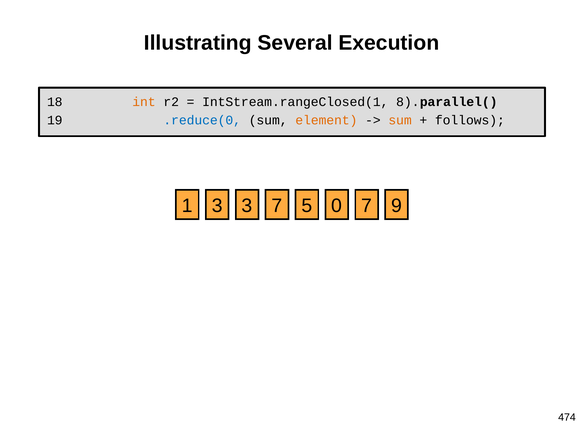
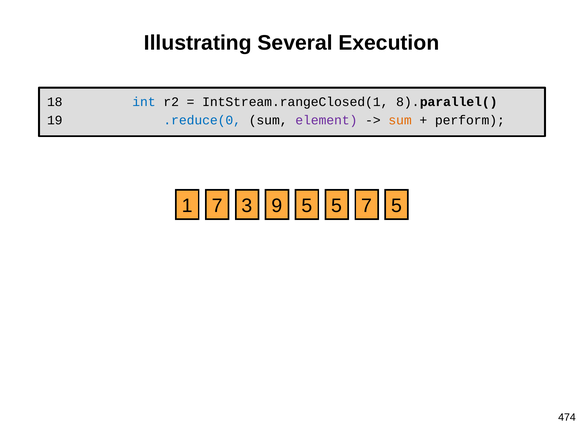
int colour: orange -> blue (144, 102)
element colour: orange -> purple (326, 120)
follows: follows -> perform (470, 120)
1 3: 3 -> 7 (217, 206)
3 7: 7 -> 9 (277, 206)
5 0: 0 -> 5 (337, 206)
7 9: 9 -> 5 (397, 206)
